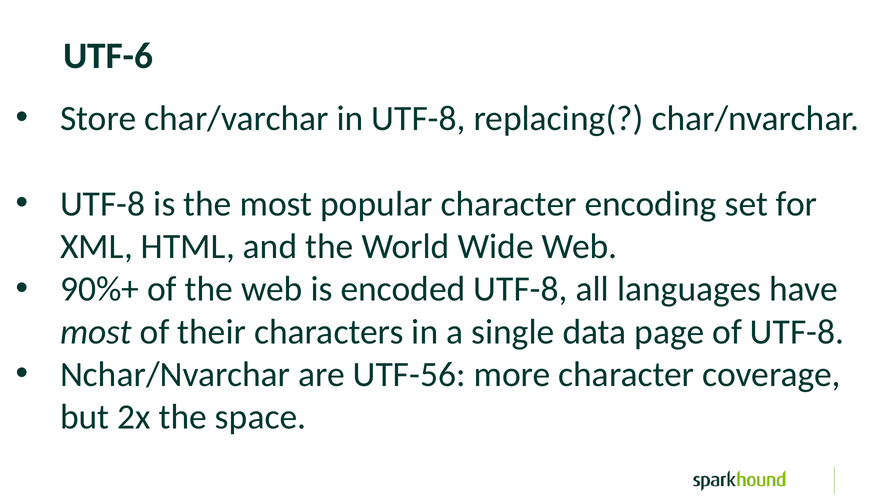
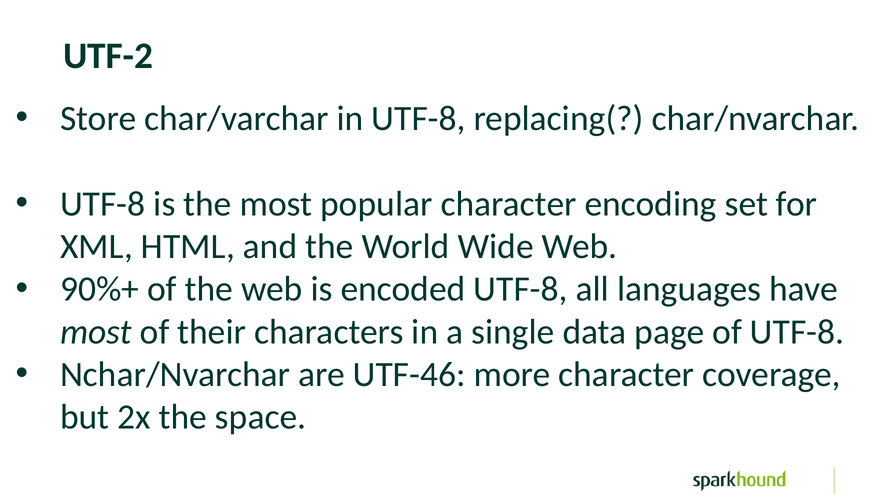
UTF-6: UTF-6 -> UTF-2 (108, 56)
UTF-56: UTF-56 -> UTF-46 (409, 375)
